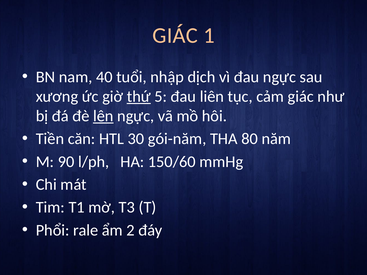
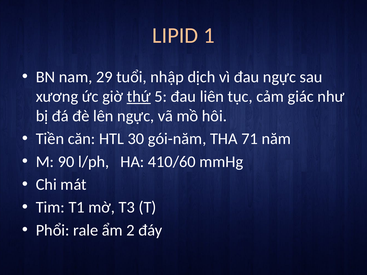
GIÁC: GIÁC -> LIPID (175, 36)
40: 40 -> 29 (104, 77)
lên underline: present -> none (103, 116)
80: 80 -> 71 (250, 139)
150/60: 150/60 -> 410/60 (172, 162)
